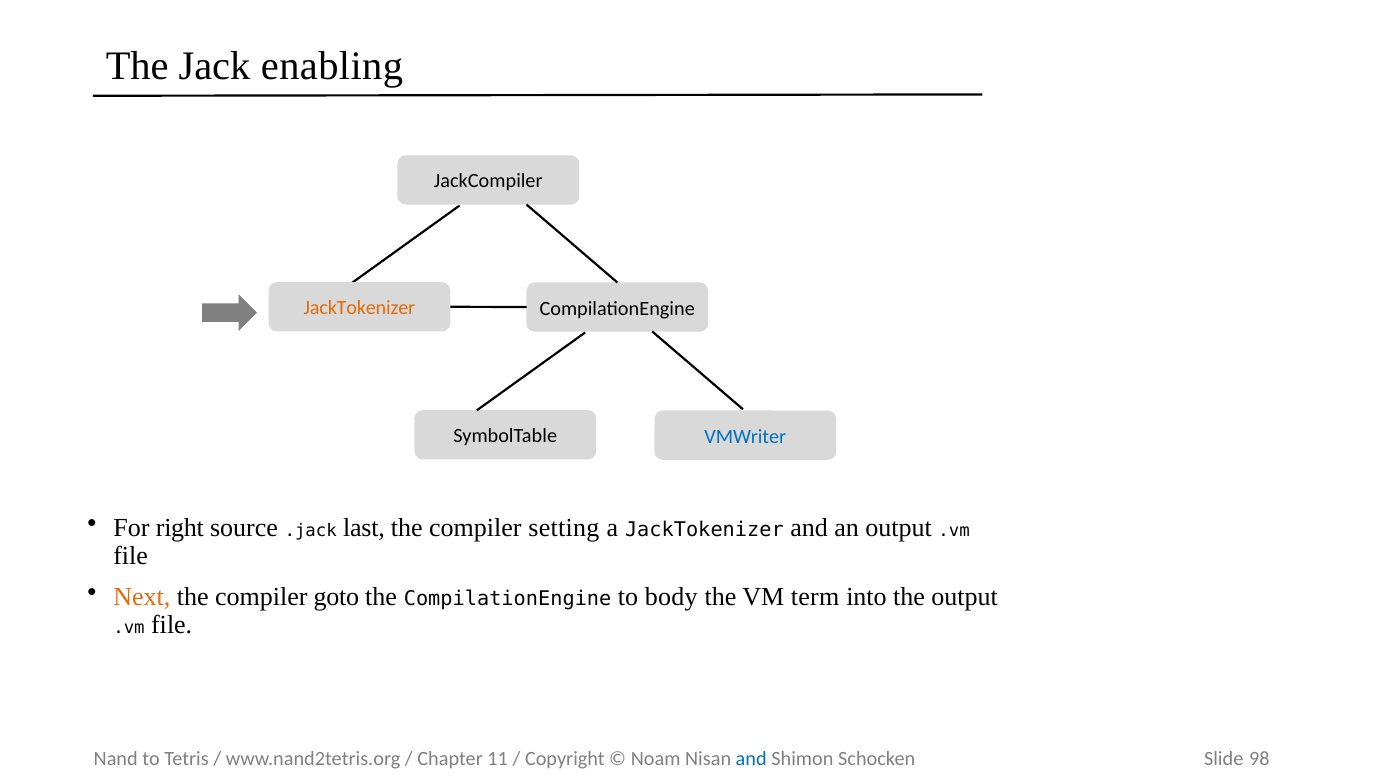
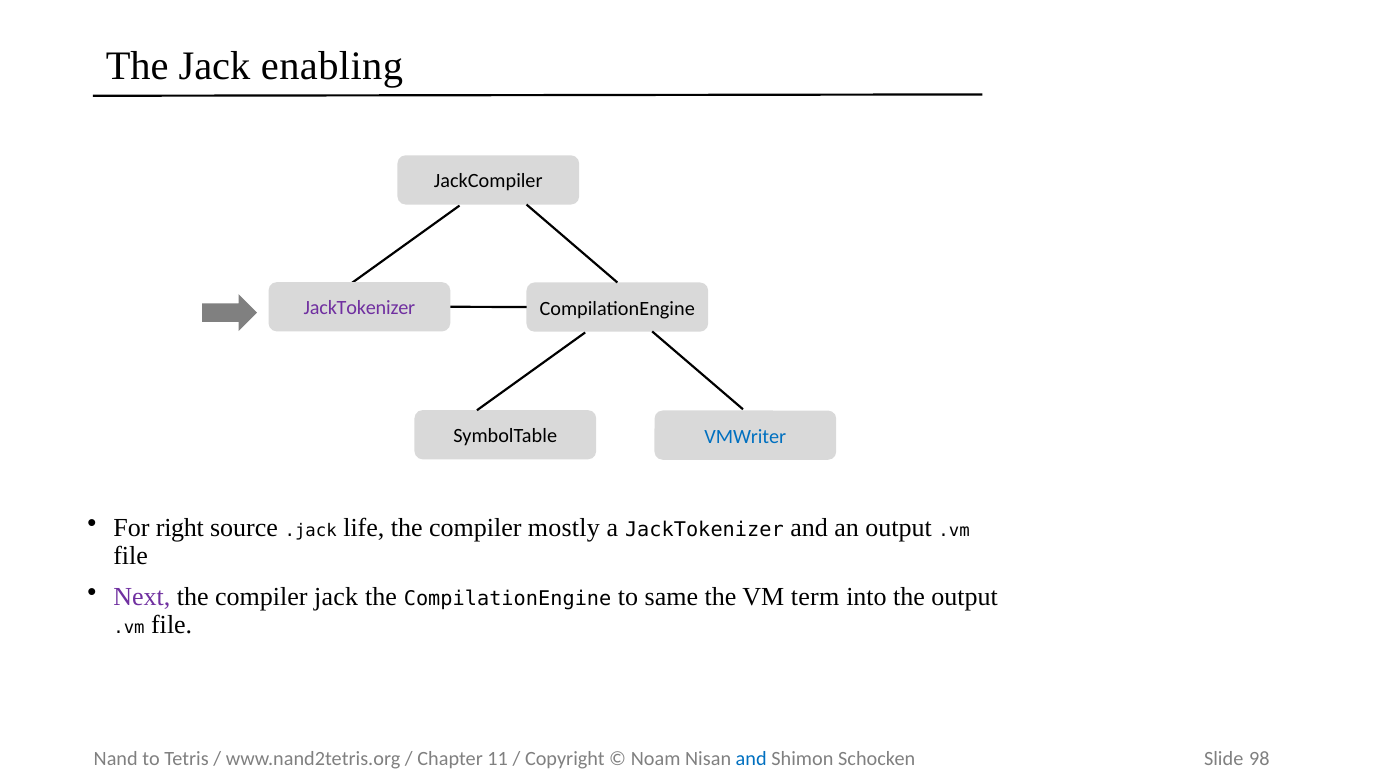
JackTokenizer colour: orange -> purple (359, 308)
last: last -> life (364, 528)
setting: setting -> mostly (564, 528)
Next colour: orange -> purple (142, 597)
compiler goto: goto -> jack (336, 597)
body: body -> same (671, 597)
